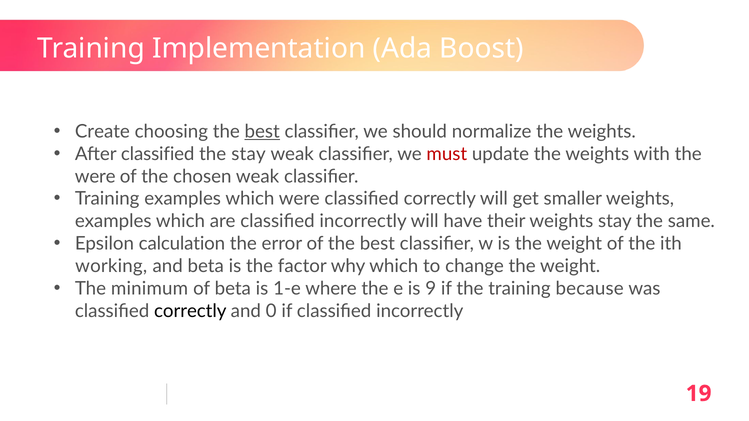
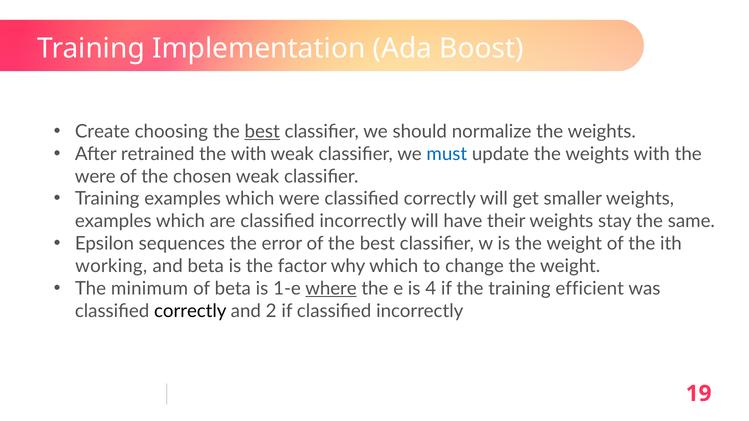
After classified: classified -> retrained (158, 154)
the stay: stay -> with (249, 154)
must colour: red -> blue (447, 154)
calculation: calculation -> sequences (182, 244)
where underline: none -> present (331, 289)
9: 9 -> 4 (431, 289)
because: because -> efficient (590, 289)
0: 0 -> 2 (271, 311)
